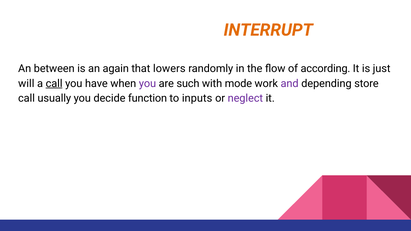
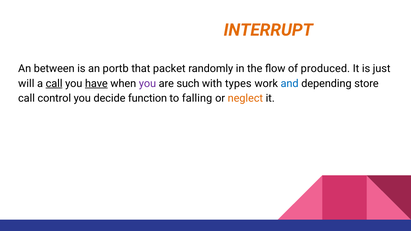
again: again -> portb (116, 69)
lowers: lowers -> packet (169, 69)
according: according -> produced (325, 69)
have underline: none -> present (96, 84)
mode: mode -> types (238, 84)
and colour: purple -> blue (290, 84)
usually: usually -> control (54, 98)
inputs: inputs -> falling (197, 98)
neglect colour: purple -> orange (245, 98)
